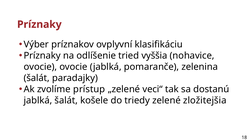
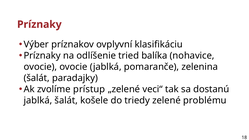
vyššia: vyššia -> balíka (154, 56)
zložitejšia: zložitejšia -> problému (205, 100)
